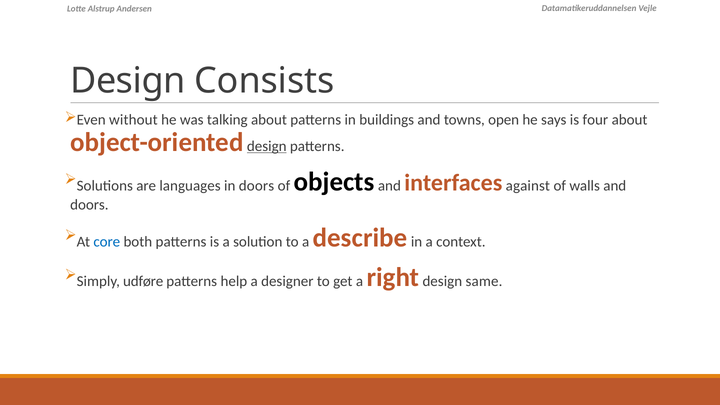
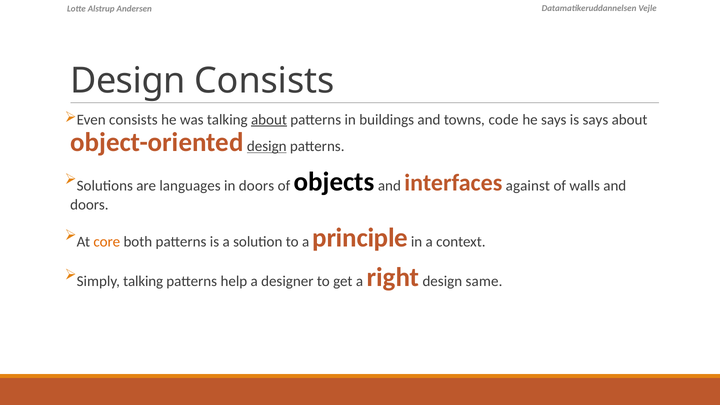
Even without: without -> consists (133, 120)
about underline: none -> present (269, 120)
open: open -> code (504, 120)
is four: four -> says (595, 120)
core colour: blue -> orange (107, 242)
describe: describe -> principle (360, 238)
Simply udføre: udføre -> talking (143, 282)
